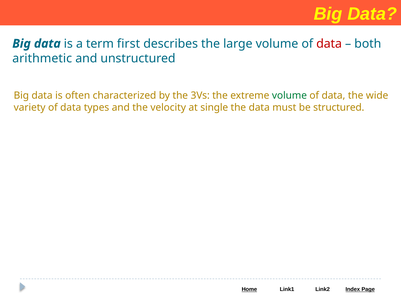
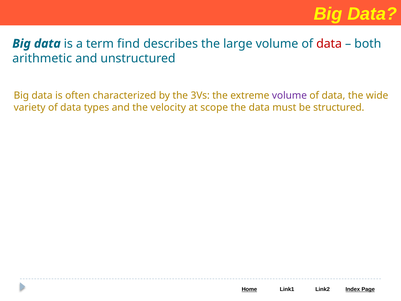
first: first -> find (129, 44)
volume colour: green -> purple (289, 96)
single: single -> scope (214, 108)
